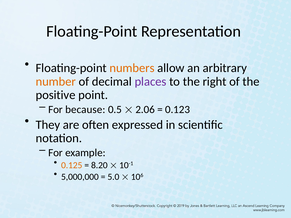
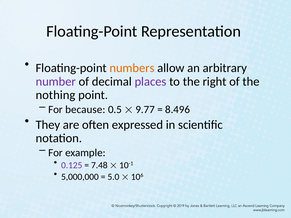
number colour: orange -> purple (56, 82)
positive: positive -> nothing (56, 95)
2.06: 2.06 -> 9.77 (145, 110)
0.123: 0.123 -> 8.496 (178, 110)
0.125 colour: orange -> purple (72, 165)
8.20: 8.20 -> 7.48 (99, 165)
